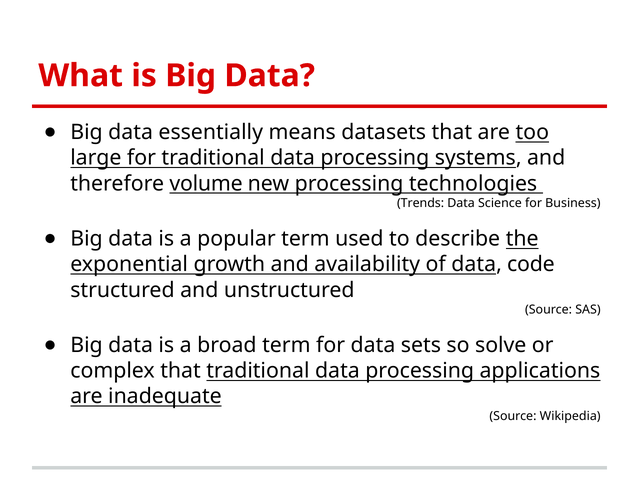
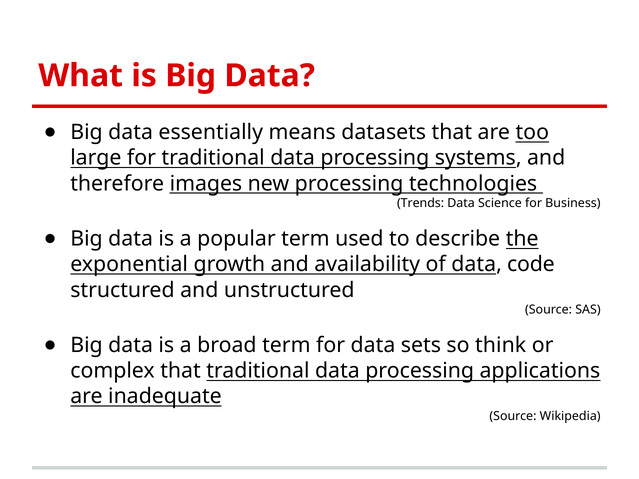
volume: volume -> images (206, 184)
solve: solve -> think (501, 346)
